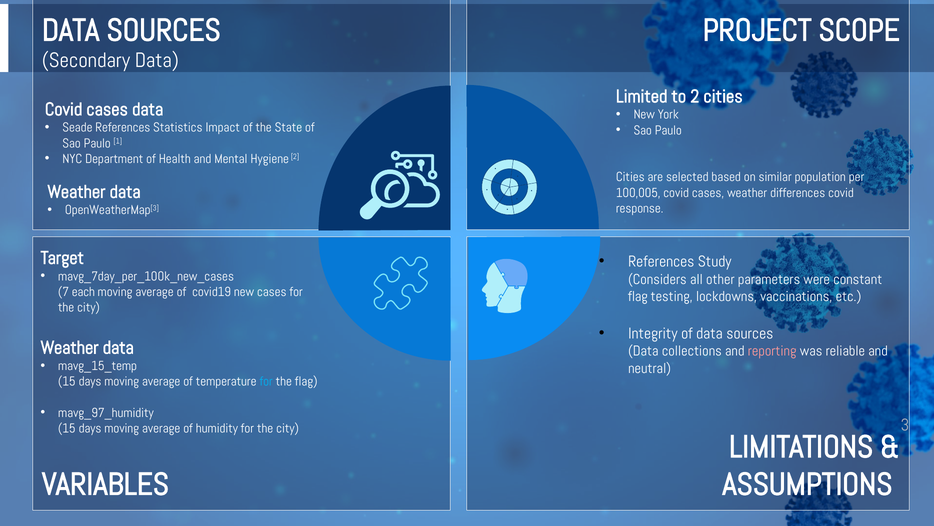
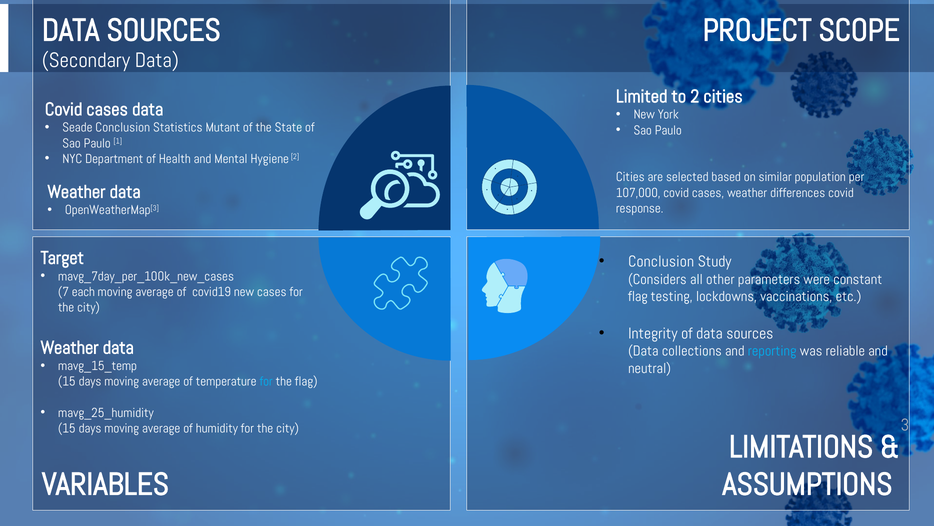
Seade References: References -> Conclusion (123, 128)
Impact: Impact -> Mutant (223, 128)
100,005: 100,005 -> 107,000 (638, 193)
References: References -> Conclusion (661, 261)
reporting colour: pink -> light blue (772, 351)
mavg_97_humidity: mavg_97_humidity -> mavg_25_humidity (106, 412)
